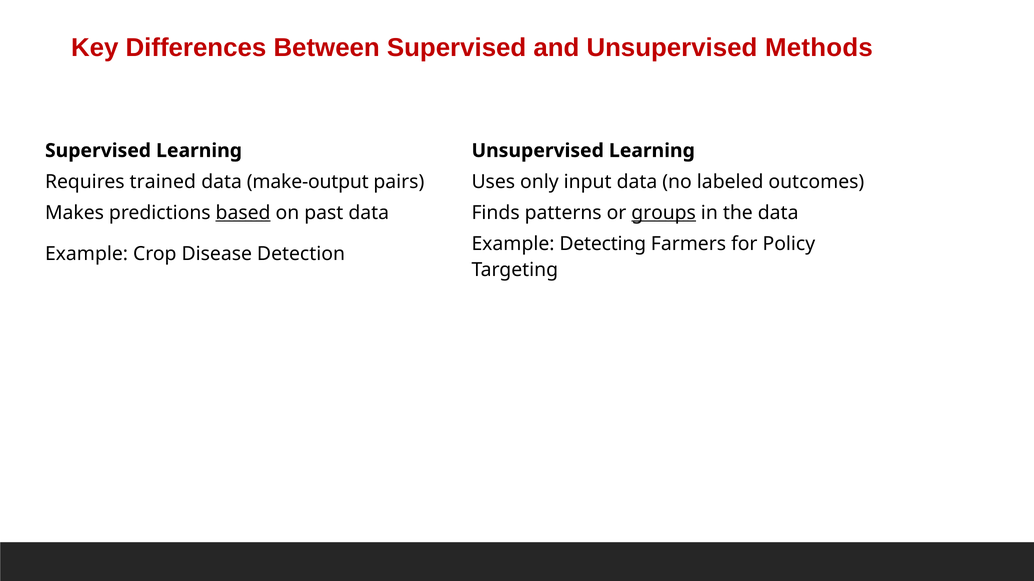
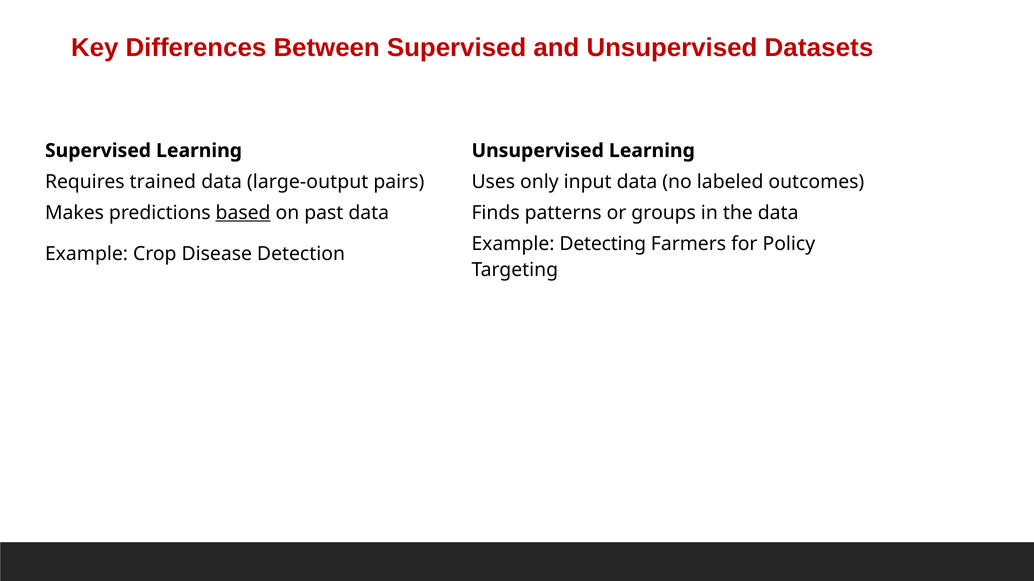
Methods: Methods -> Datasets (819, 48)
make-output: make-output -> large-output (308, 182)
groups underline: present -> none (664, 213)
